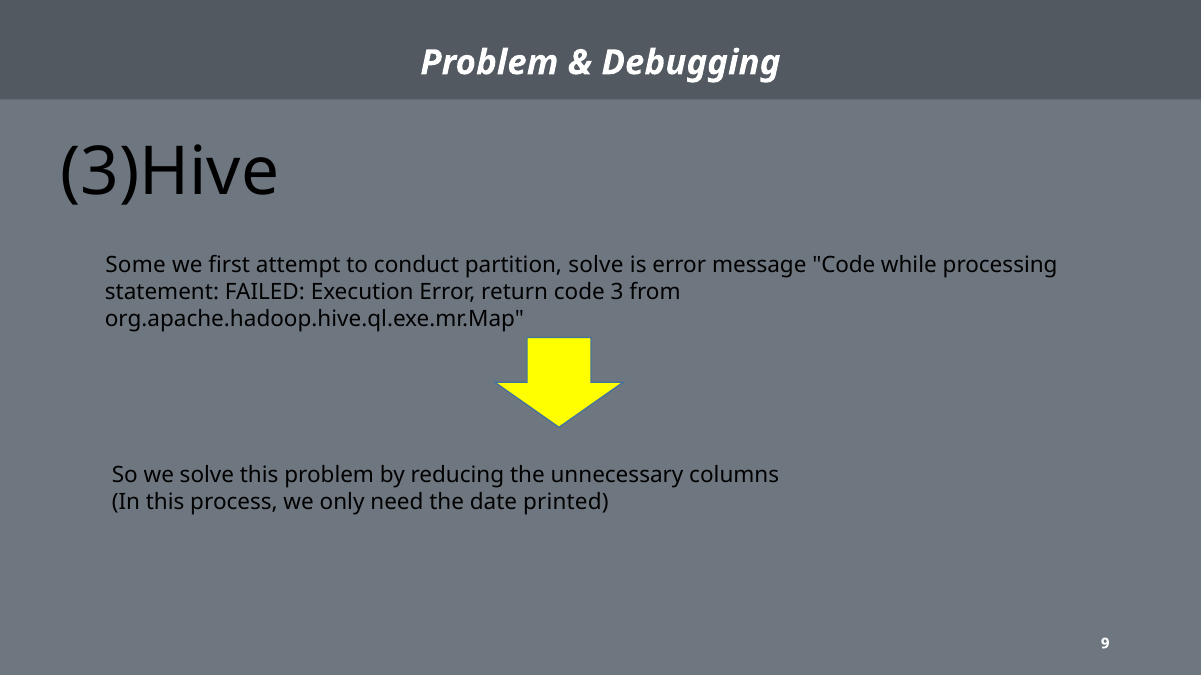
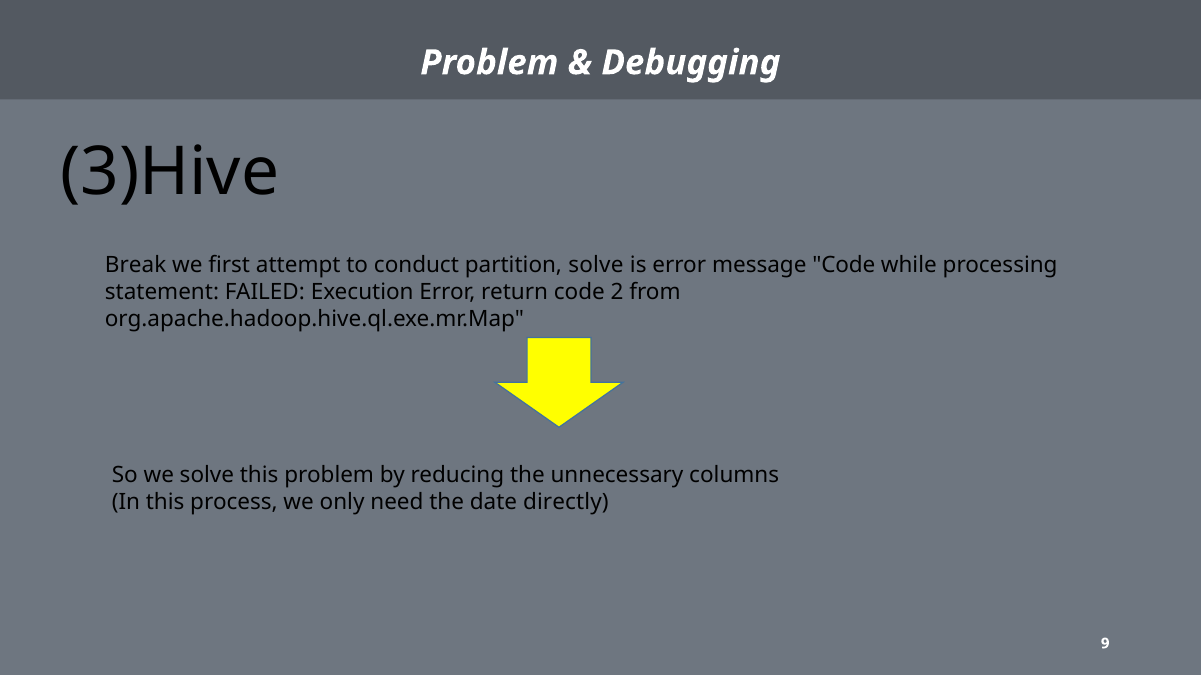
Some: Some -> Break (136, 266)
3: 3 -> 2 (617, 293)
printed: printed -> directly (566, 502)
